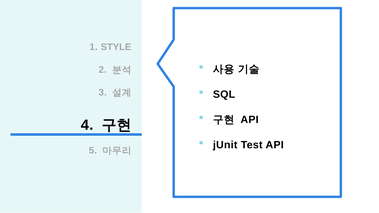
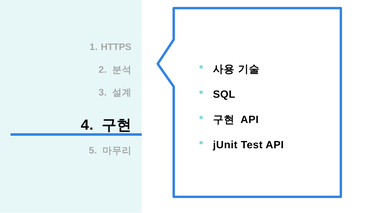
STYLE: STYLE -> HTTPS (116, 47)
